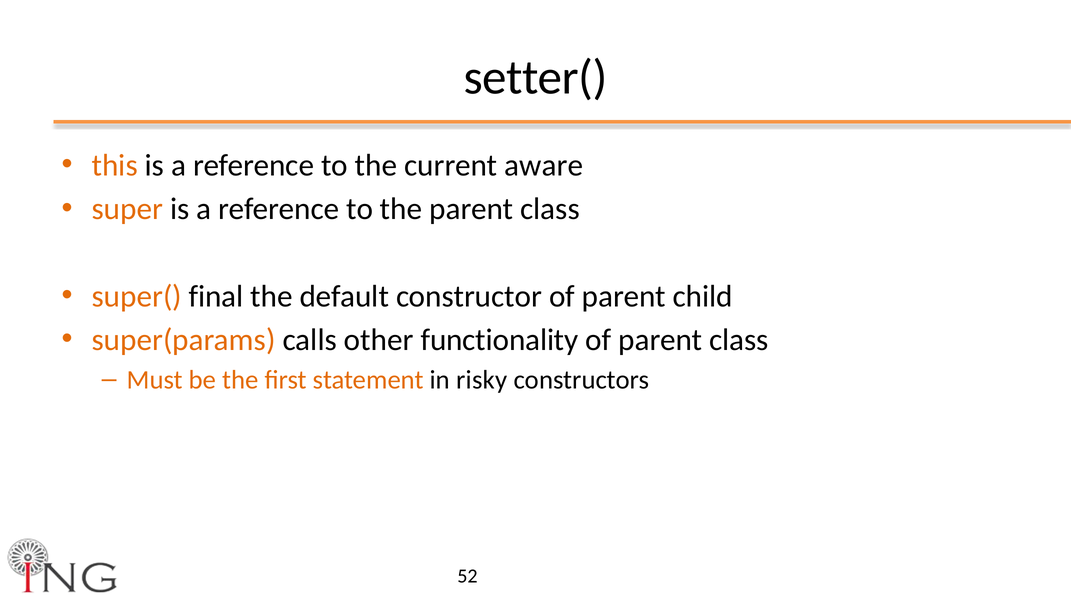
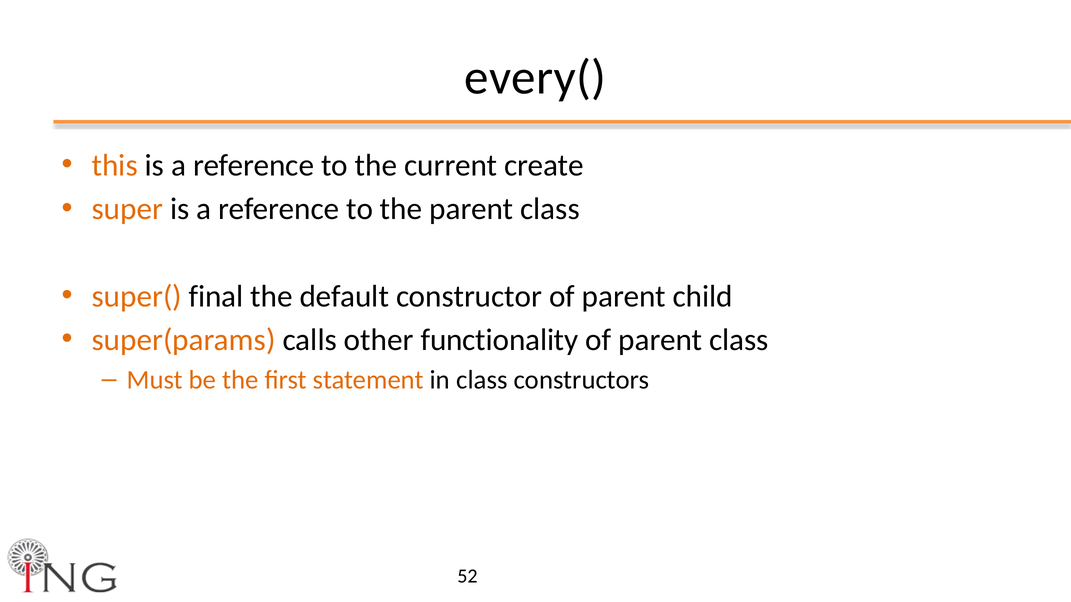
setter(: setter( -> every( (535, 78)
aware: aware -> create (544, 165)
in risky: risky -> class (482, 380)
